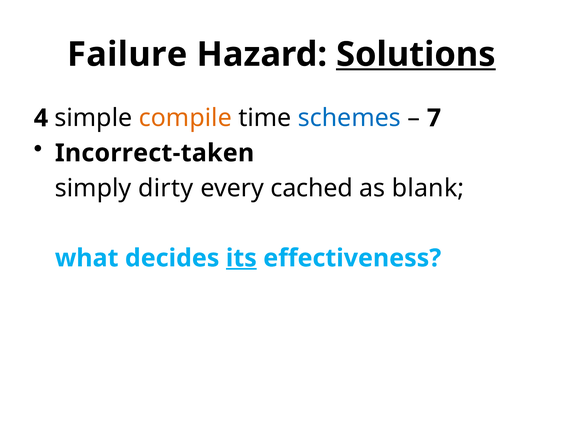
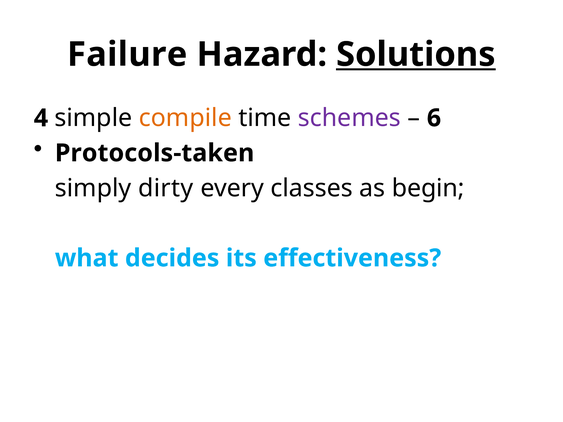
schemes colour: blue -> purple (349, 118)
7: 7 -> 6 (434, 118)
Incorrect-taken: Incorrect-taken -> Protocols-taken (155, 153)
cached: cached -> classes (312, 188)
blank: blank -> begin (428, 188)
its underline: present -> none (241, 258)
